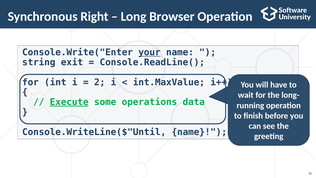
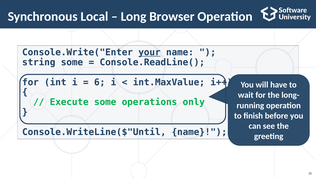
Right: Right -> Local (94, 16)
string exit: exit -> some (72, 62)
2: 2 -> 6 (100, 82)
Execute underline: present -> none (69, 102)
data: data -> only (194, 102)
